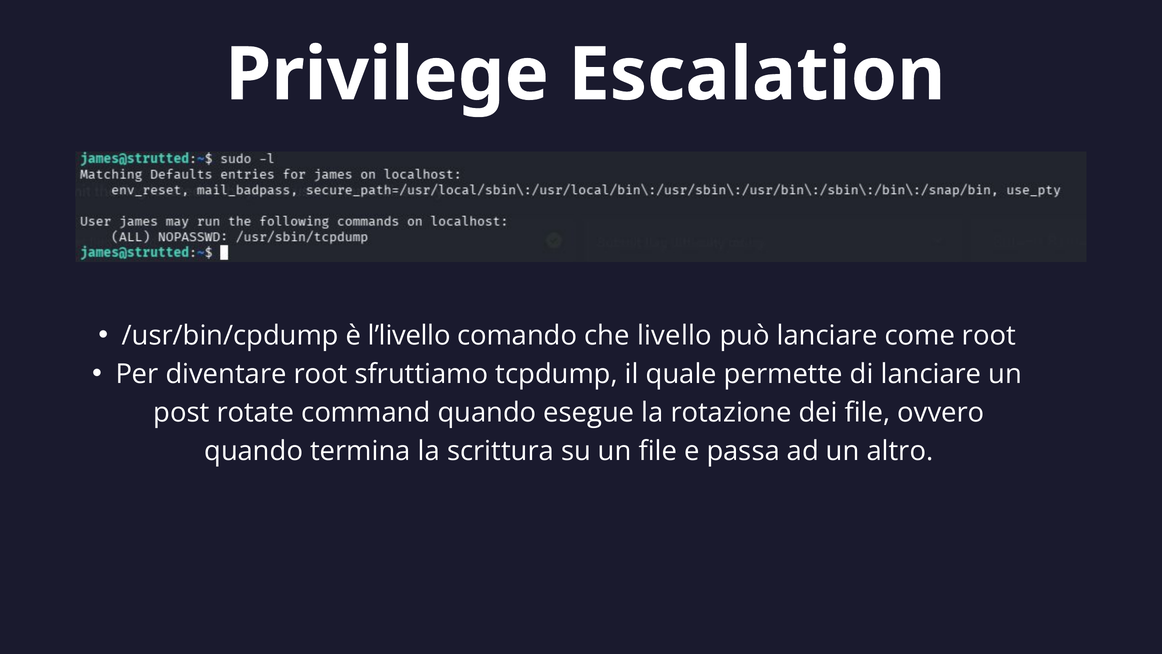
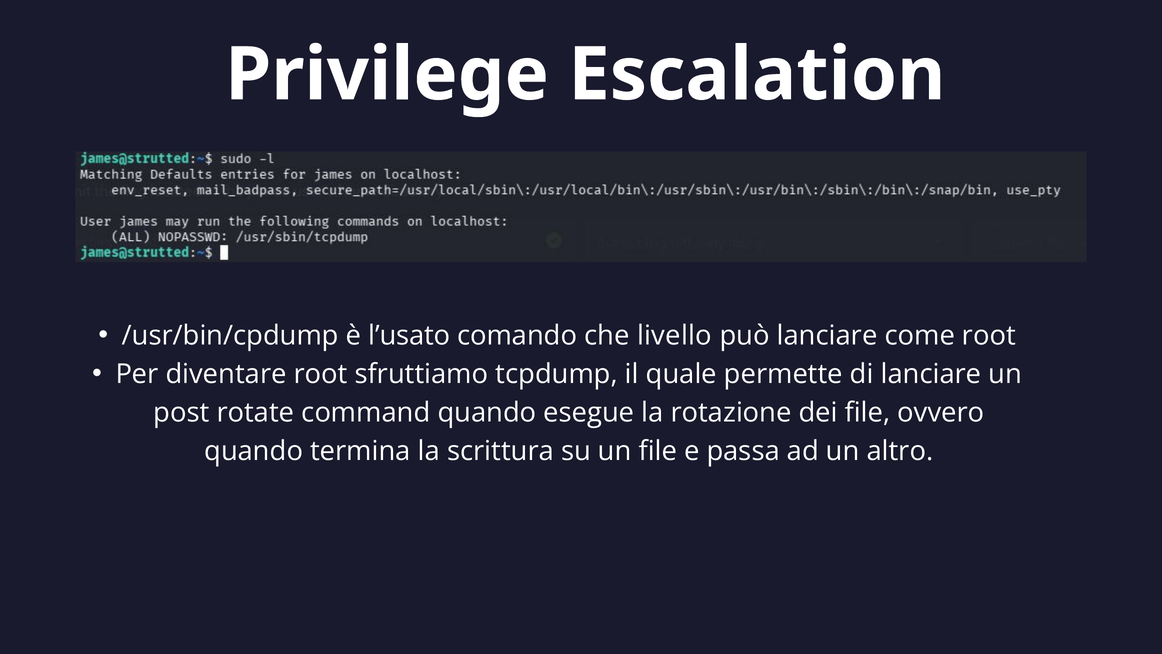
l’livello: l’livello -> l’usato (409, 336)
